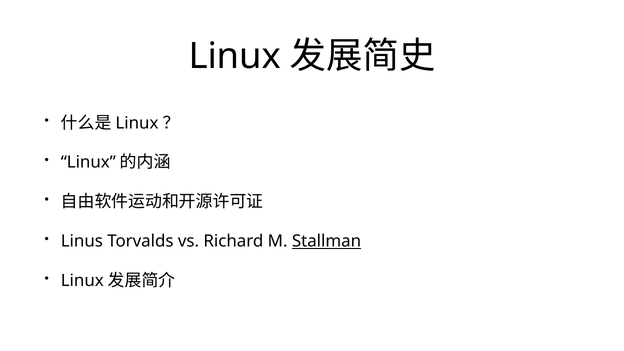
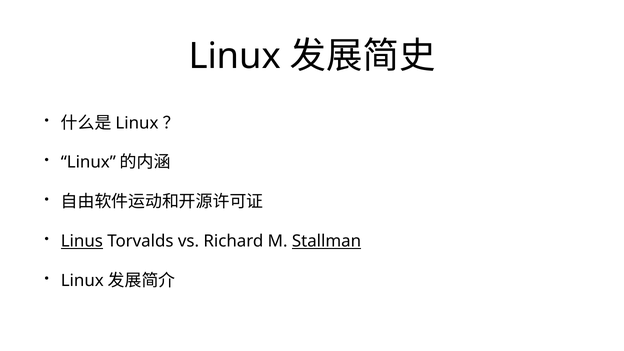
Linus underline: none -> present (82, 241)
